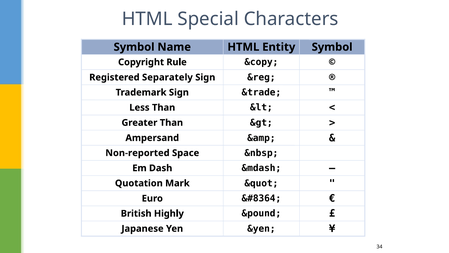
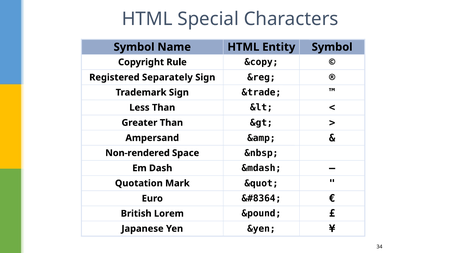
Non-reported: Non-reported -> Non-rendered (138, 153)
Highly: Highly -> Lorem (169, 213)
